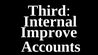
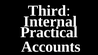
Improve: Improve -> Practical (49, 32)
